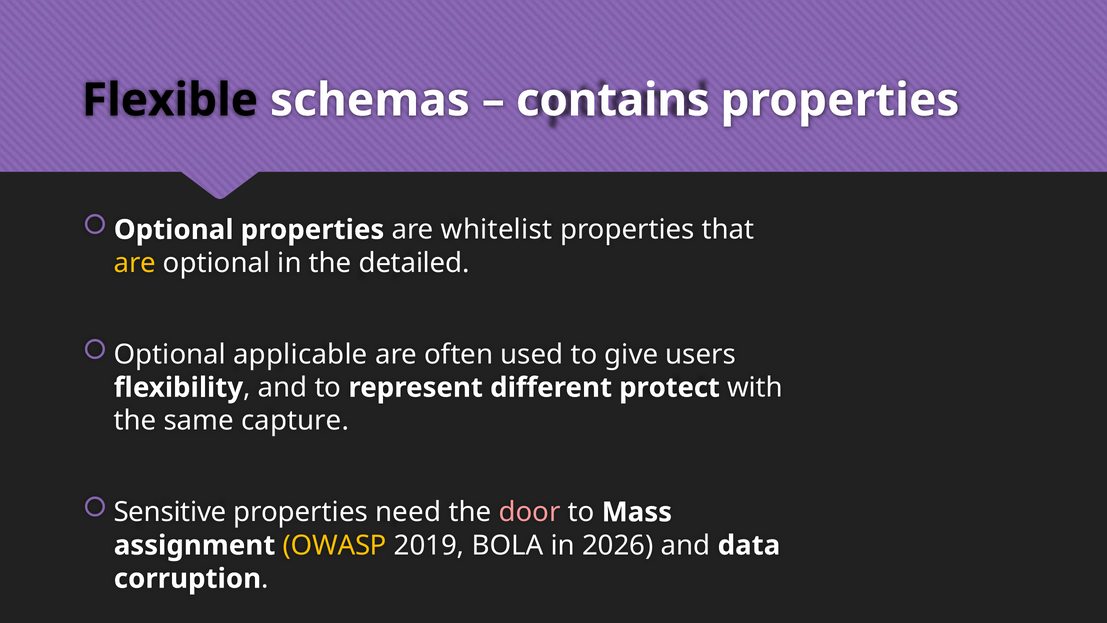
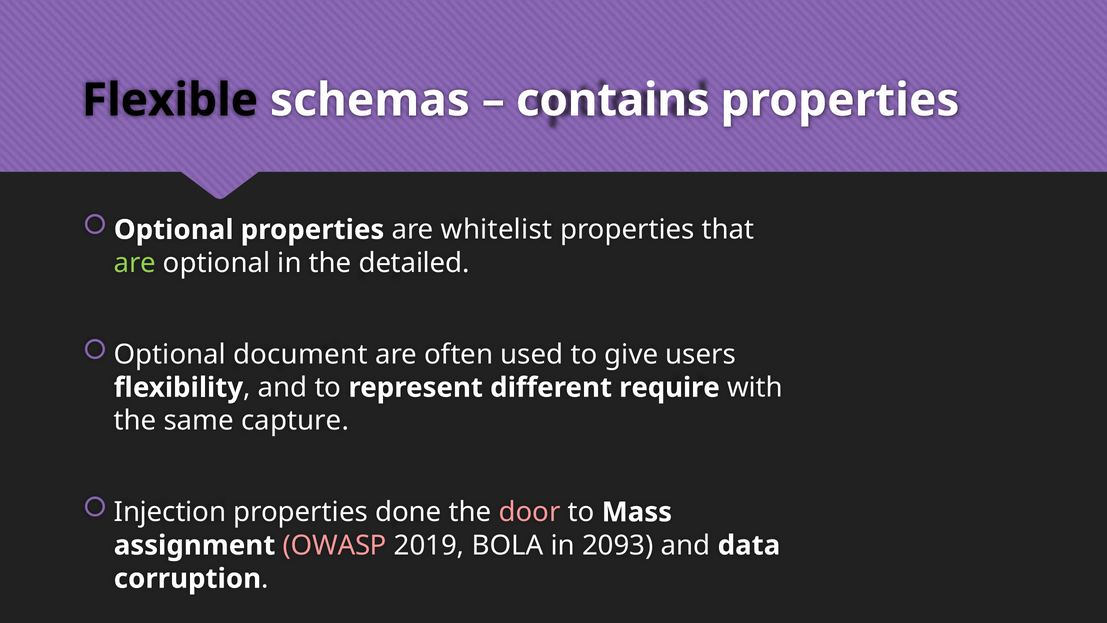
are colour: yellow -> light green (135, 263)
applicable: applicable -> document (300, 354)
protect: protect -> require (669, 387)
Sensitive: Sensitive -> Injection (170, 512)
need: need -> done (408, 512)
OWASP colour: yellow -> pink (335, 545)
2026: 2026 -> 2093 (618, 545)
